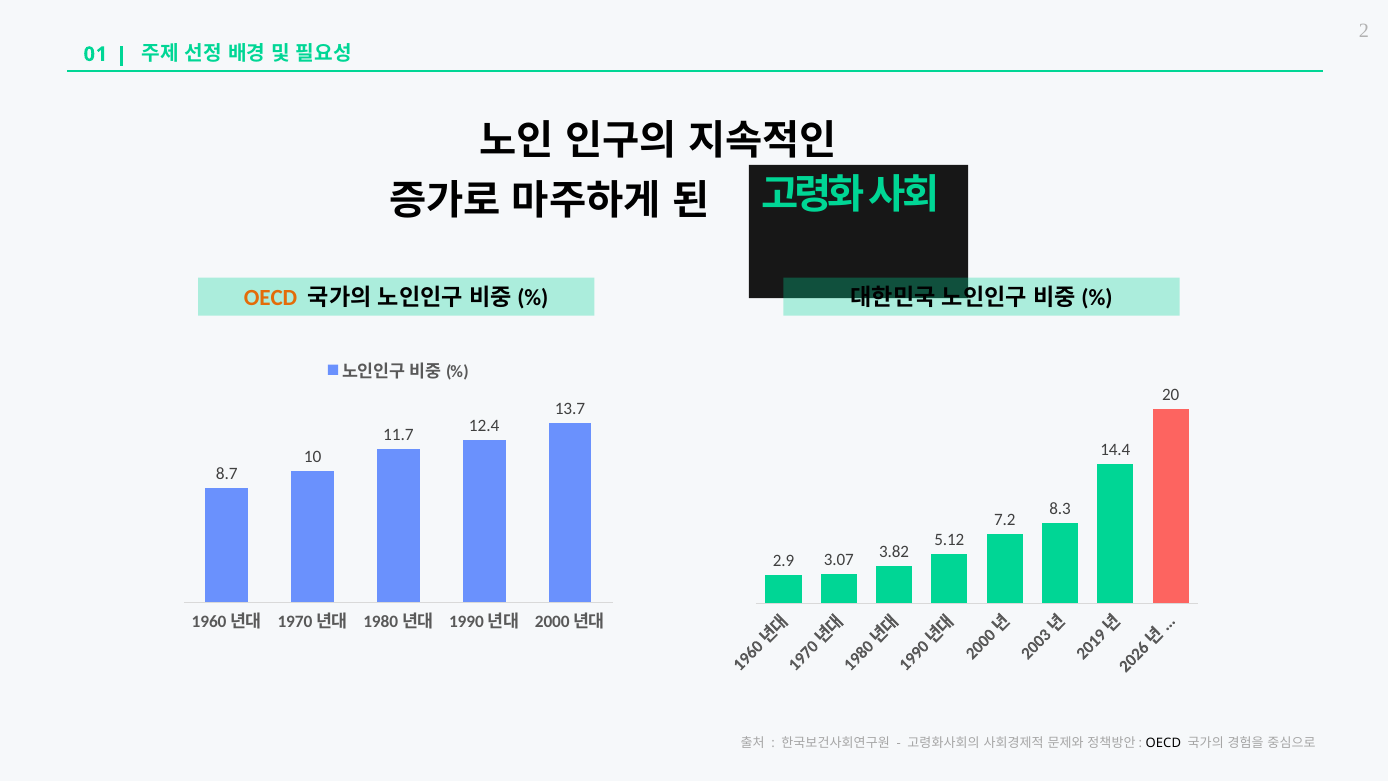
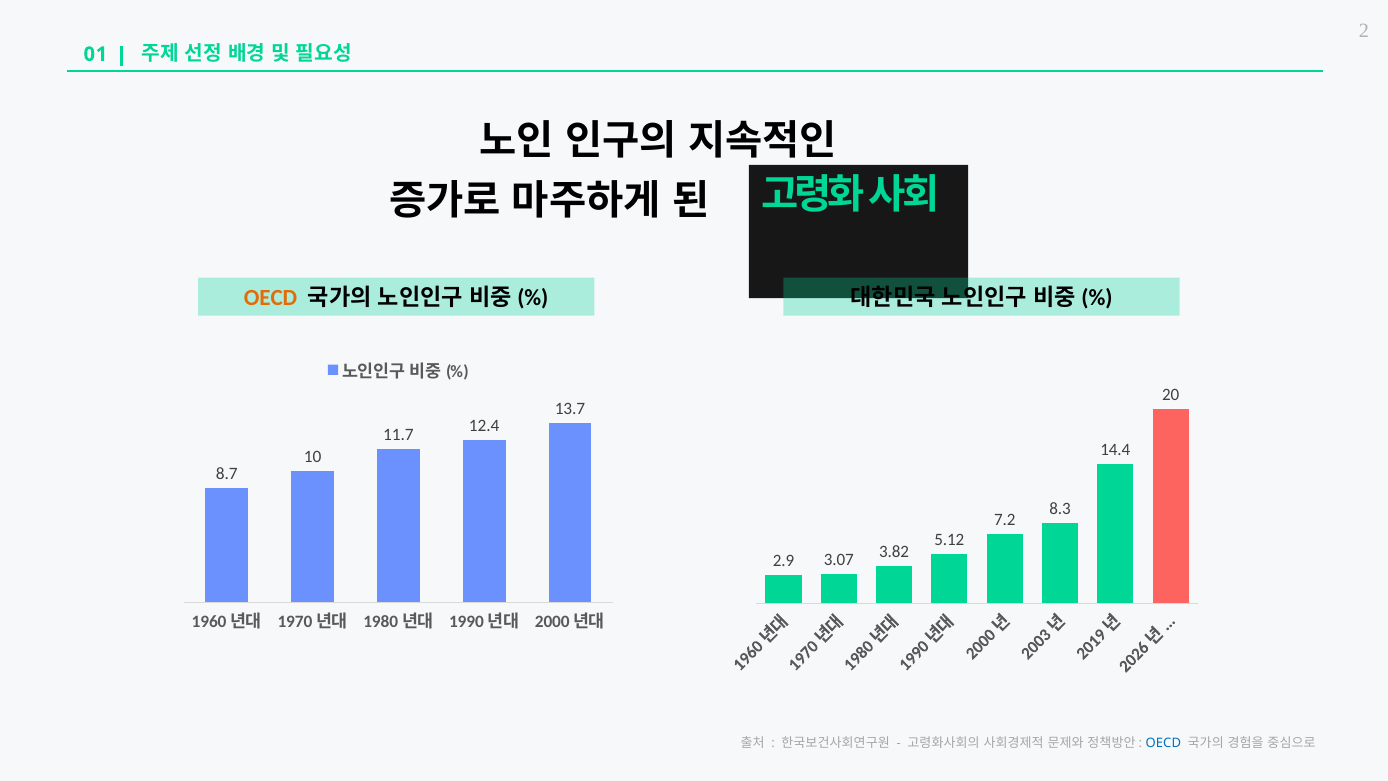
OECD colour: black -> blue (1163, 743)
